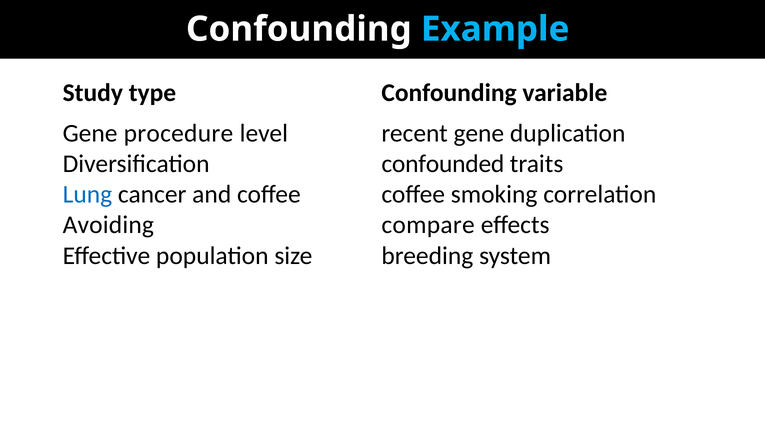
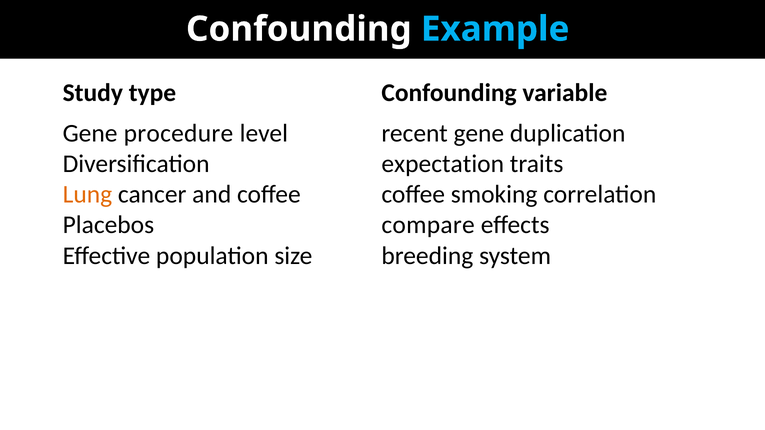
confounded: confounded -> expectation (443, 164)
Lung colour: blue -> orange (87, 195)
Avoiding: Avoiding -> Placebos (108, 225)
